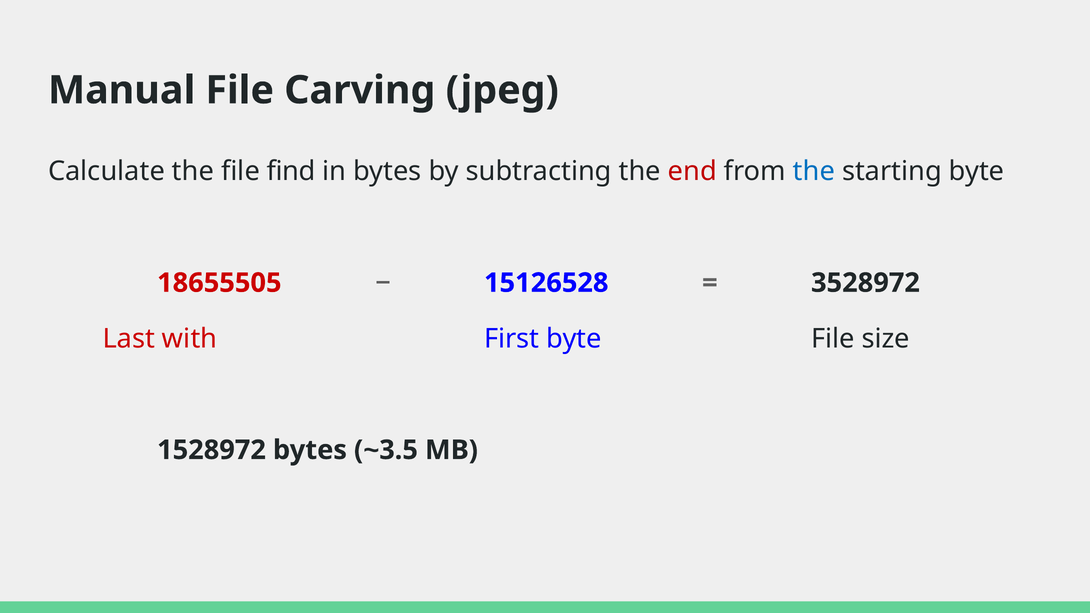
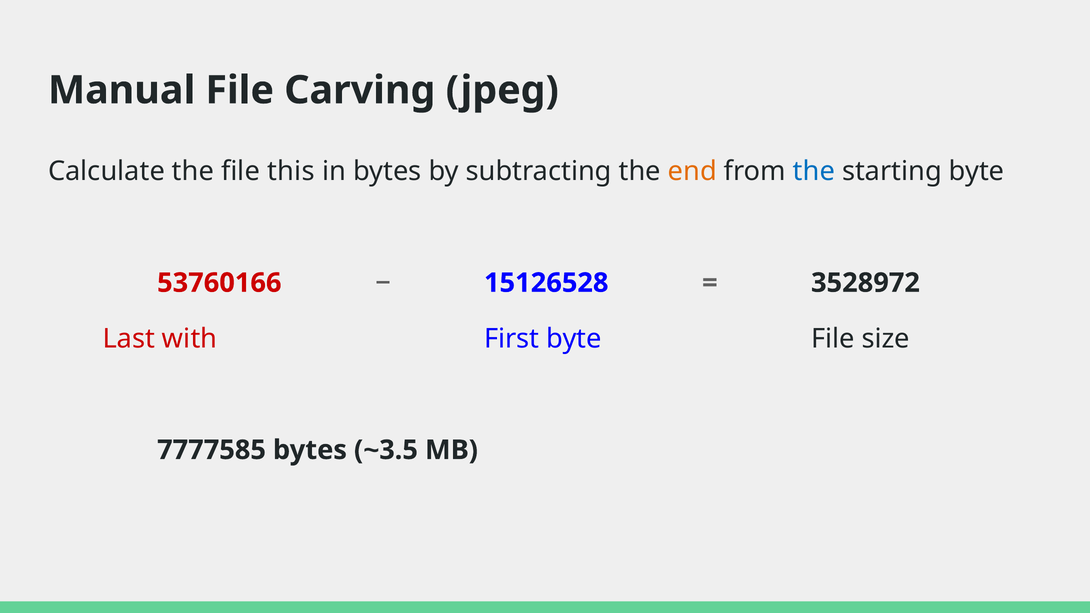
find: find -> this (291, 171)
end colour: red -> orange (692, 171)
18655505: 18655505 -> 53760166 (219, 283)
1528972: 1528972 -> 7777585 (212, 450)
